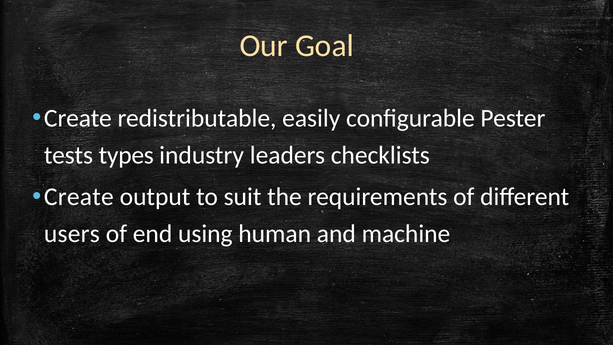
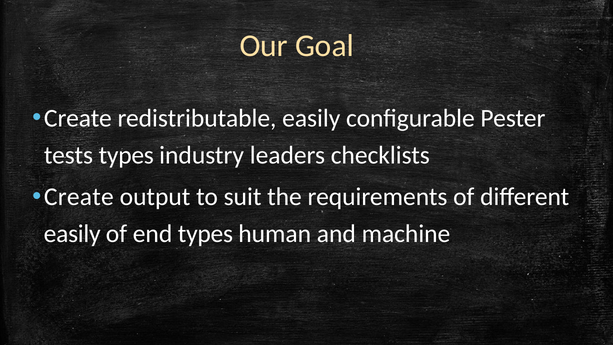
users: users -> easily (72, 234)
end using: using -> types (205, 234)
